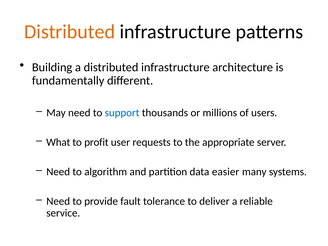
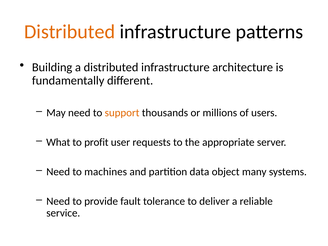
support colour: blue -> orange (122, 113)
algorithm: algorithm -> machines (106, 172)
easier: easier -> object (226, 172)
